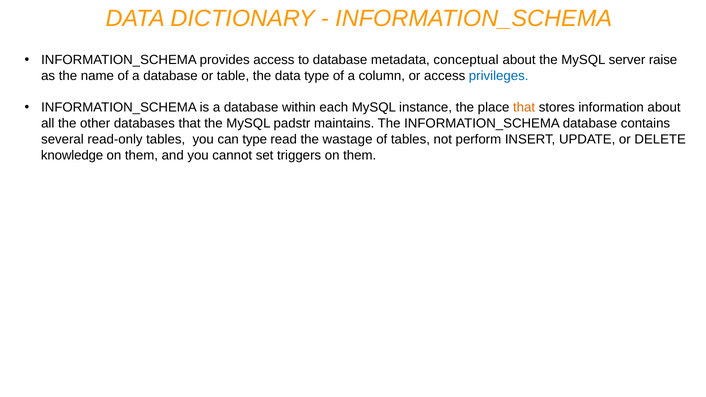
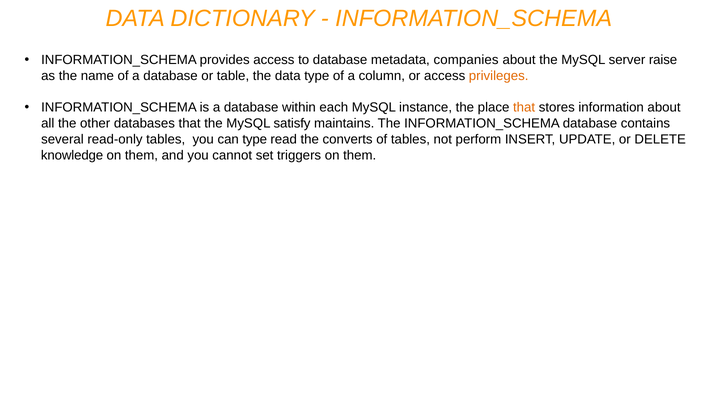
conceptual: conceptual -> companies (466, 60)
privileges colour: blue -> orange (499, 76)
padstr: padstr -> satisfy (292, 124)
wastage: wastage -> converts (348, 139)
